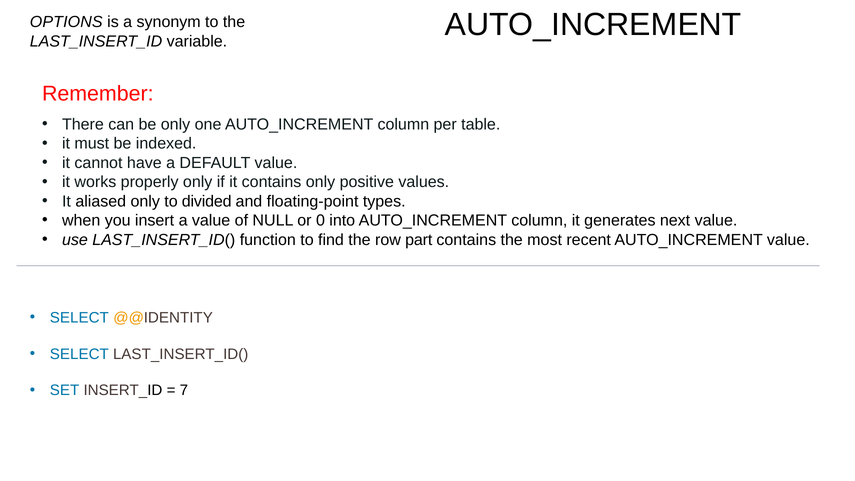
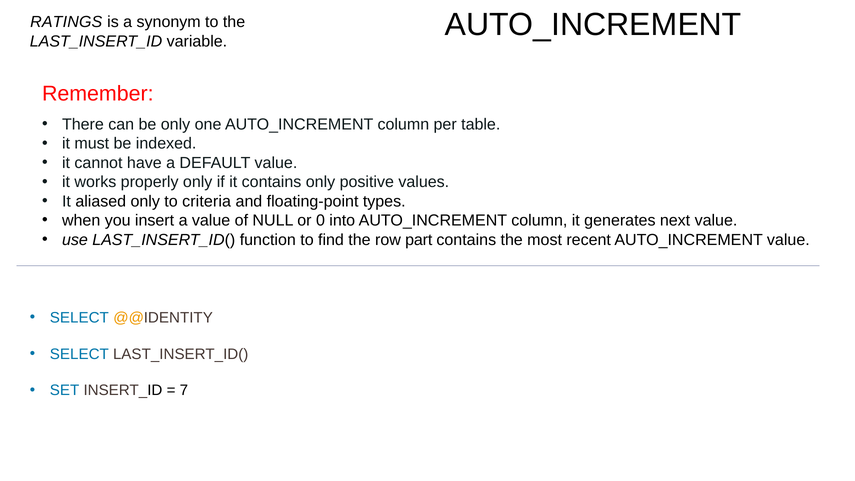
OPTIONS: OPTIONS -> RATINGS (66, 22)
divided: divided -> criteria (207, 201)
